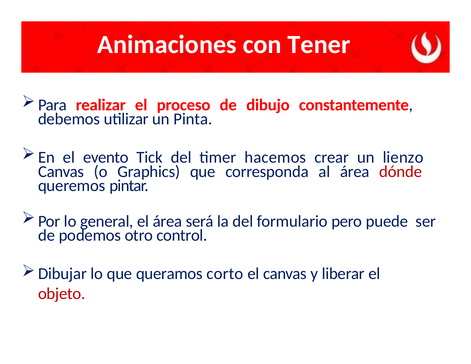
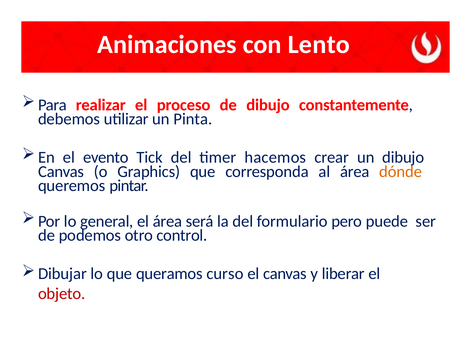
Tener: Tener -> Lento (319, 45)
un lienzo: lienzo -> dibujo (403, 157)
dónde colour: red -> orange (401, 172)
corto: corto -> curso (225, 274)
